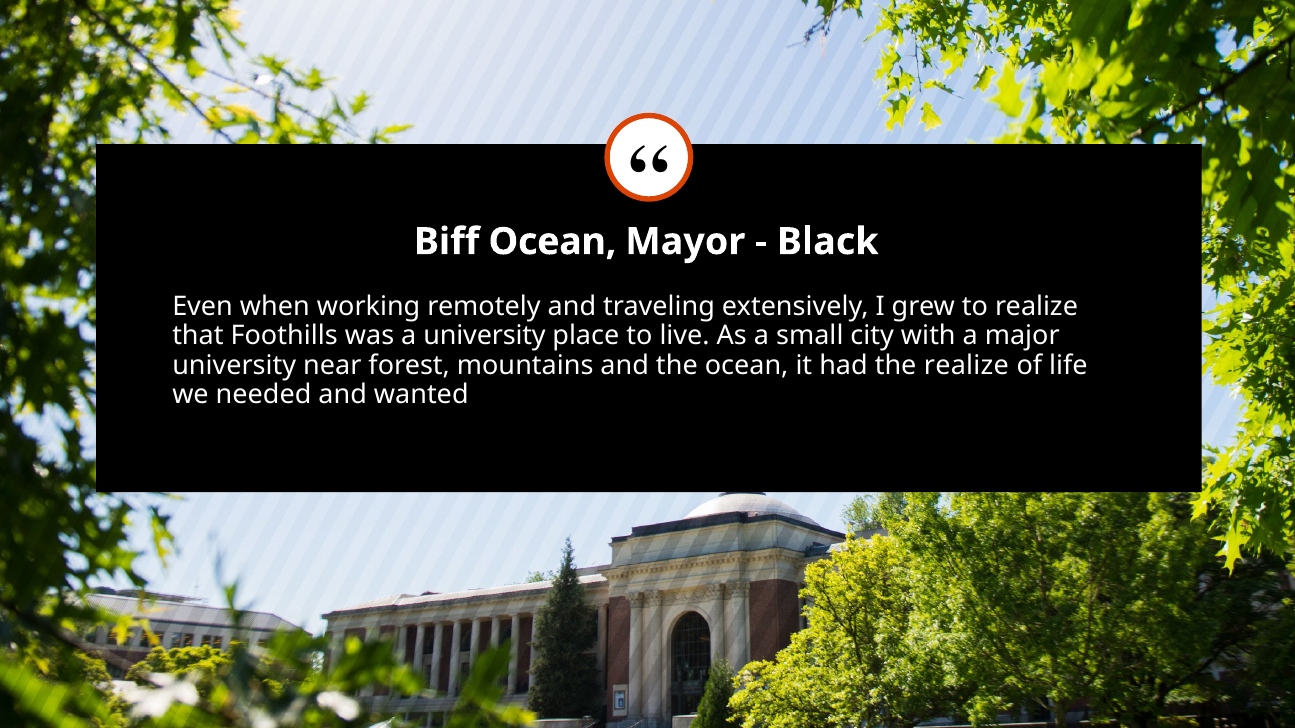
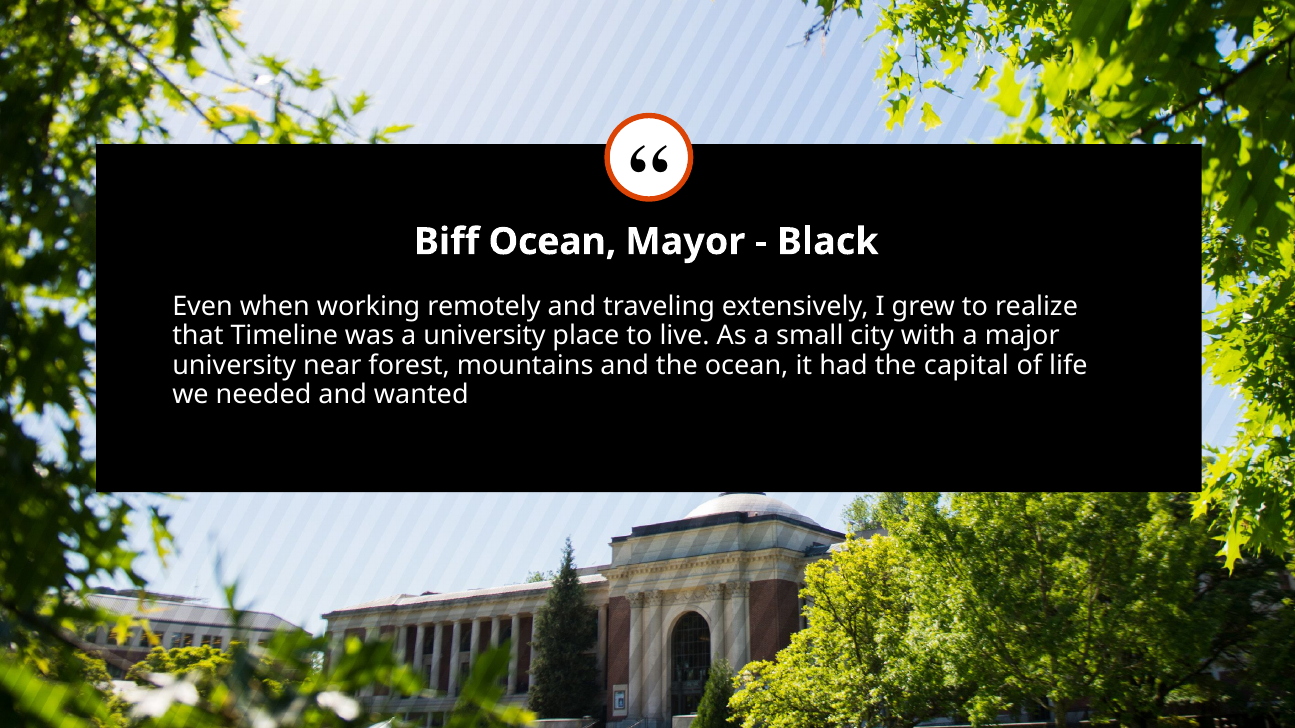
Foothills: Foothills -> Timeline (284, 336)
the realize: realize -> capital (966, 365)
